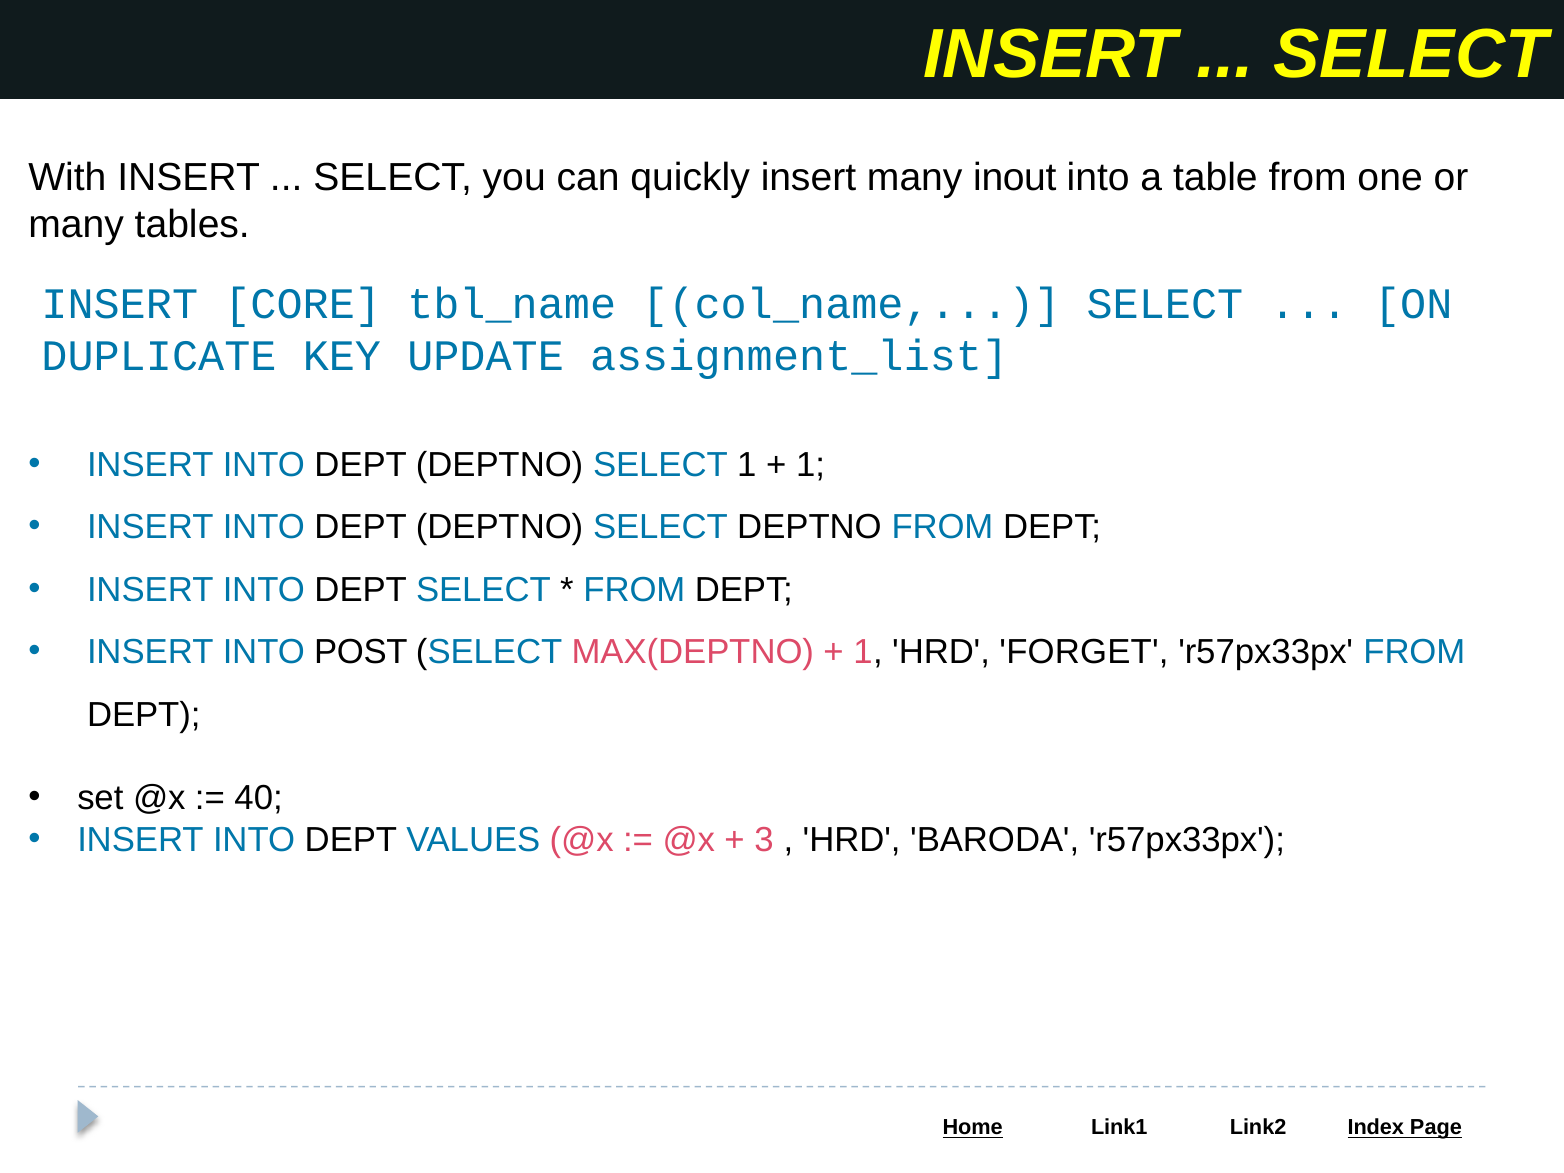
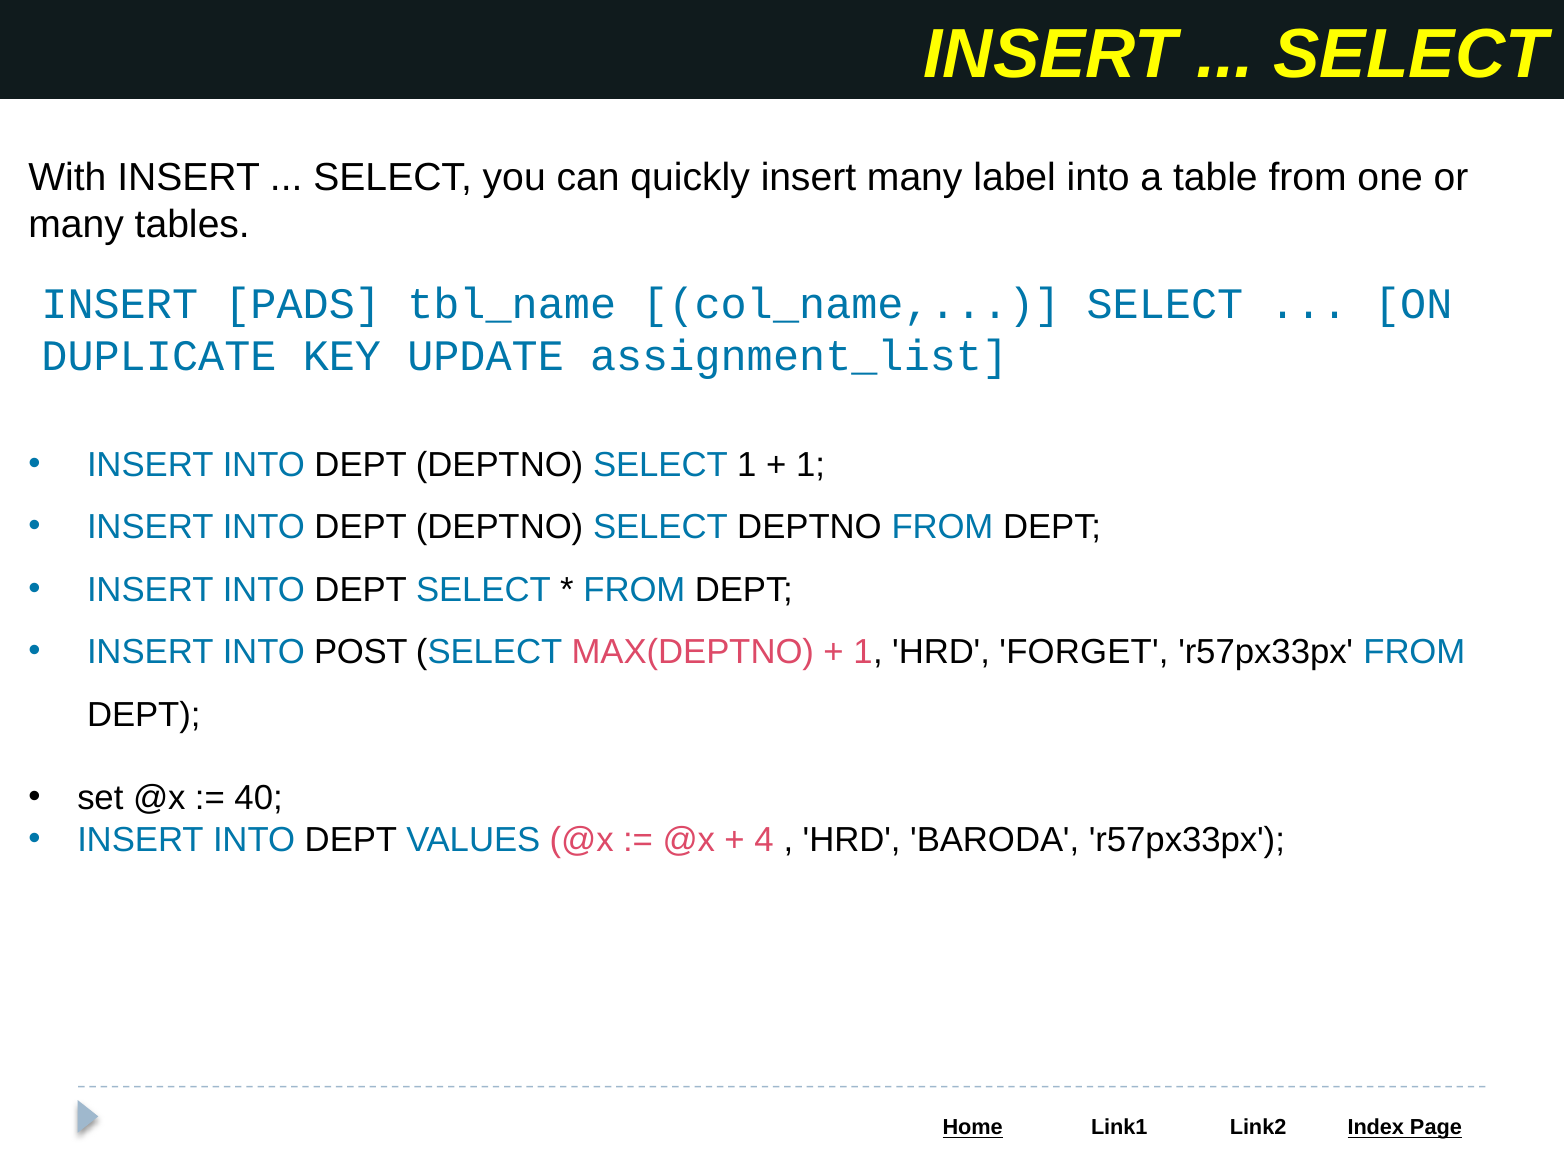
inout: inout -> label (1015, 177)
CORE: CORE -> PADS (303, 304)
3: 3 -> 4 (764, 840)
